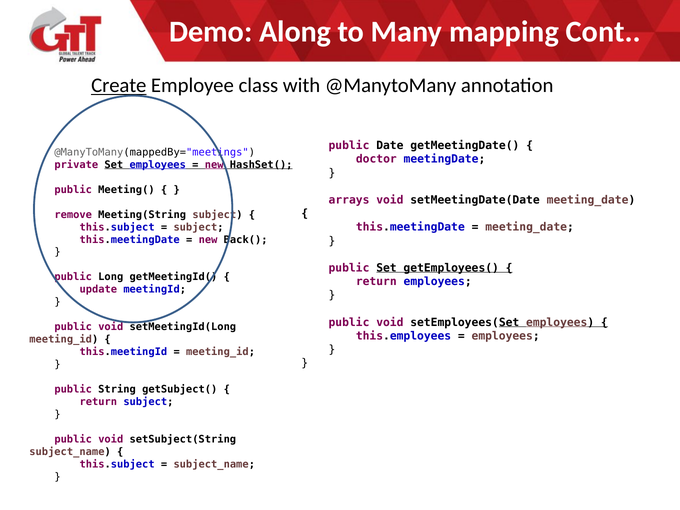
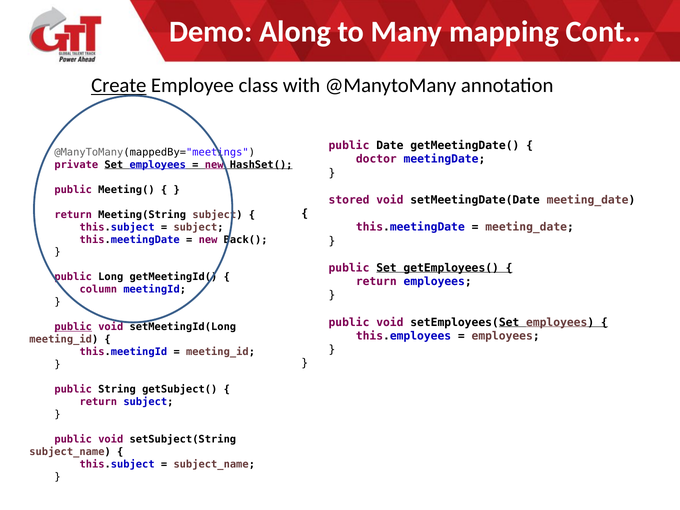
arrays: arrays -> stored (349, 200)
remove: remove -> return (73, 215)
update: update -> column (98, 289)
public underline: none -> present (73, 327)
